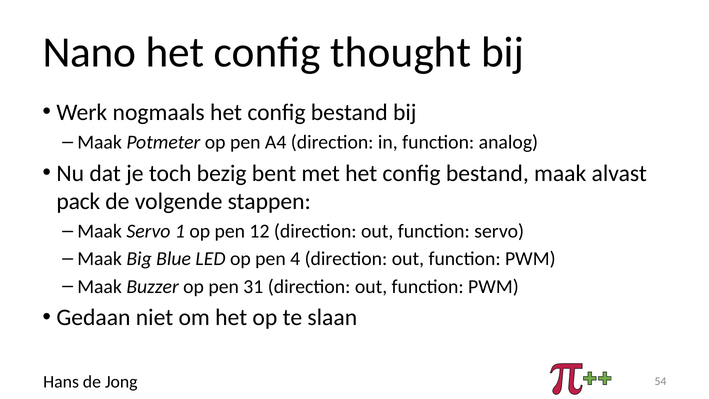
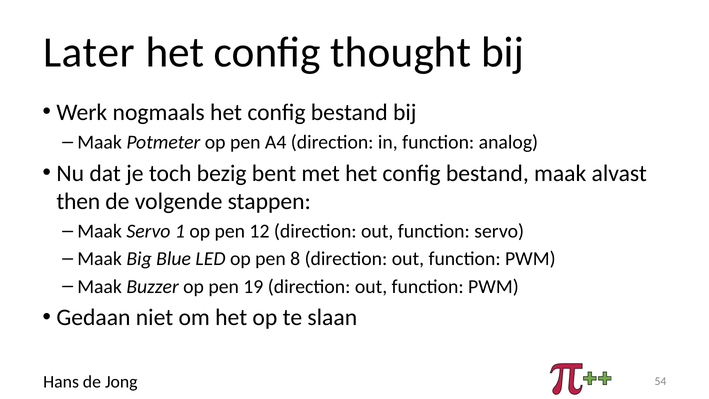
Nano: Nano -> Later (89, 52)
pack: pack -> then (78, 201)
4: 4 -> 8 (295, 259)
31: 31 -> 19 (253, 286)
